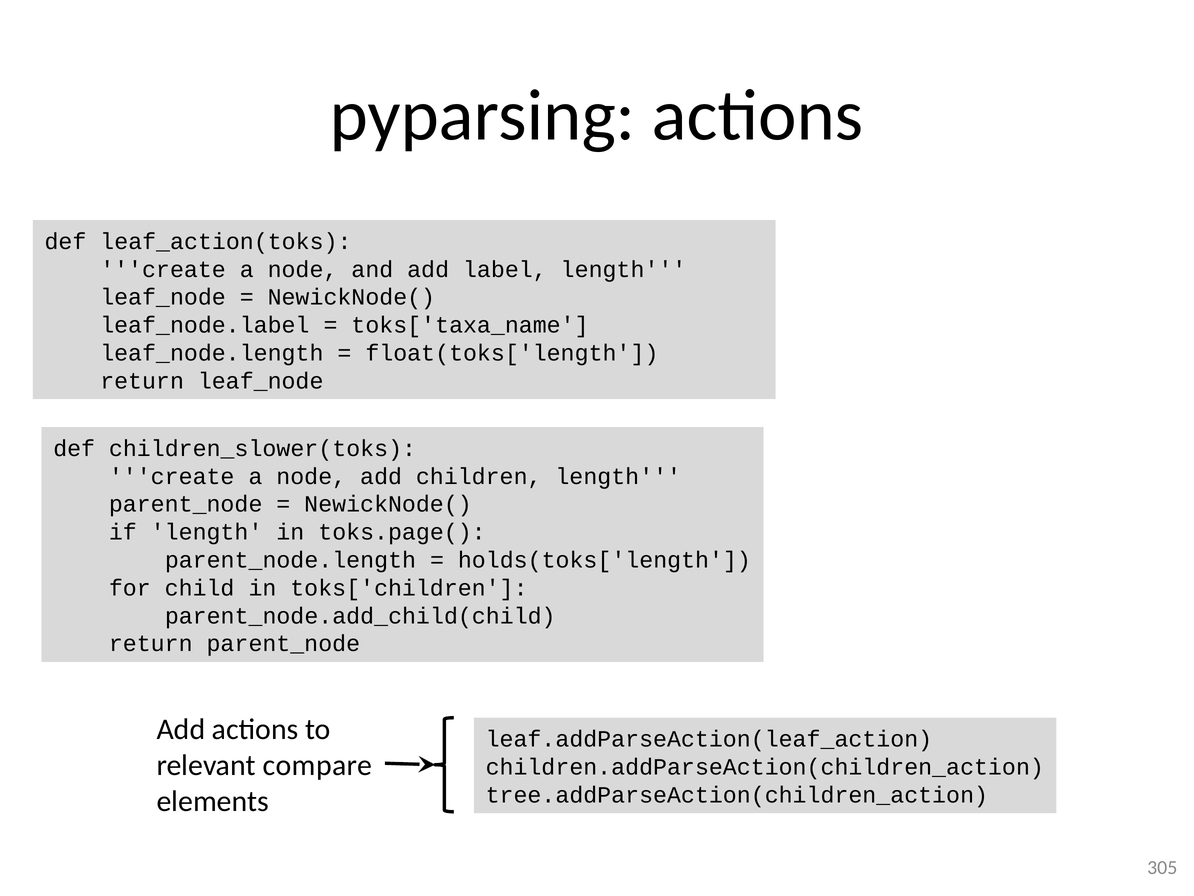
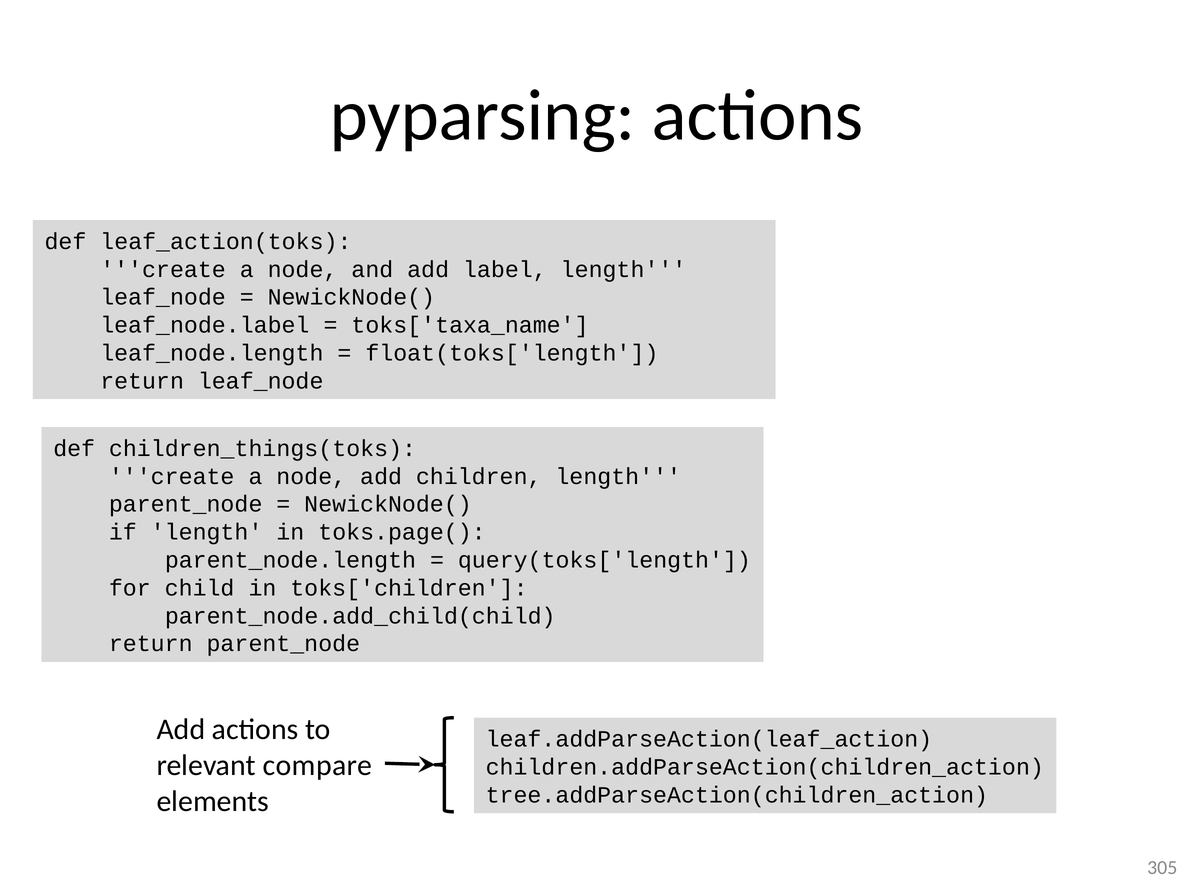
children_slower(toks: children_slower(toks -> children_things(toks (262, 448)
holds(toks['length: holds(toks['length -> query(toks['length (604, 560)
